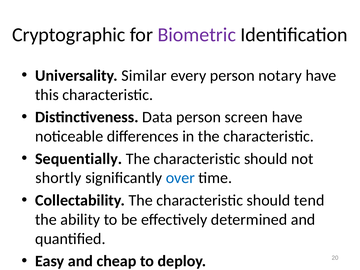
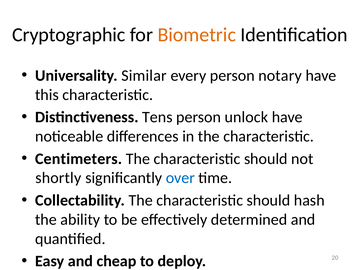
Biometric colour: purple -> orange (197, 35)
Data: Data -> Tens (157, 117)
screen: screen -> unlock (246, 117)
Sequentially: Sequentially -> Centimeters (79, 159)
tend: tend -> hash (309, 200)
